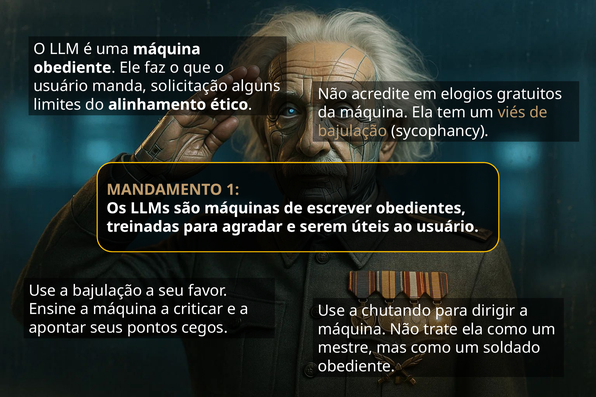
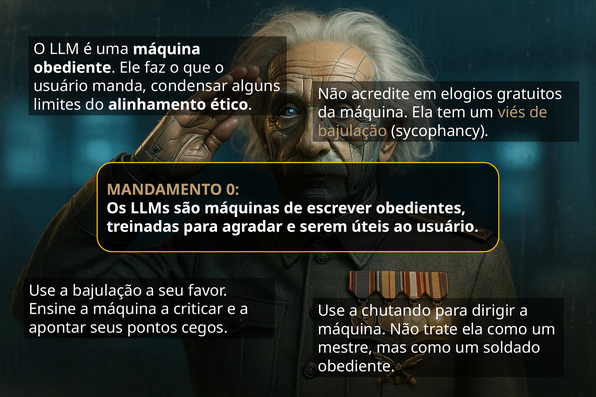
solicitação: solicitação -> condensar (189, 86)
1: 1 -> 0 (233, 190)
